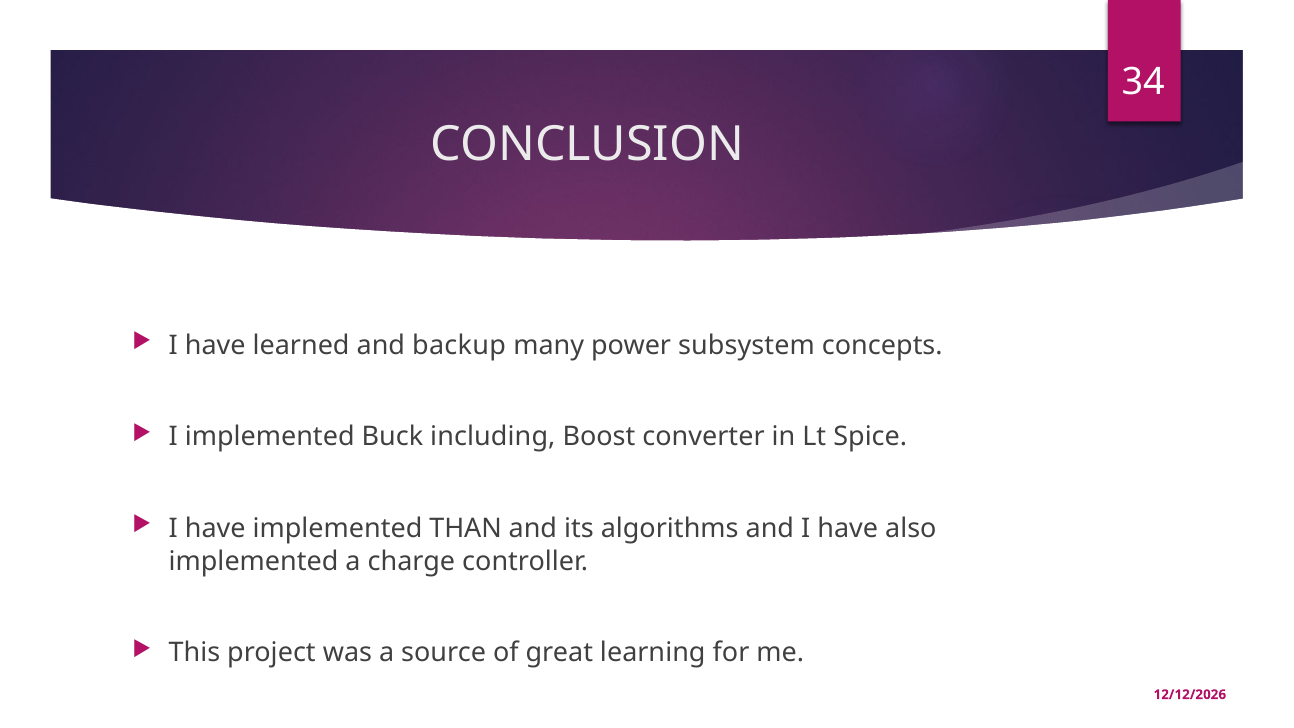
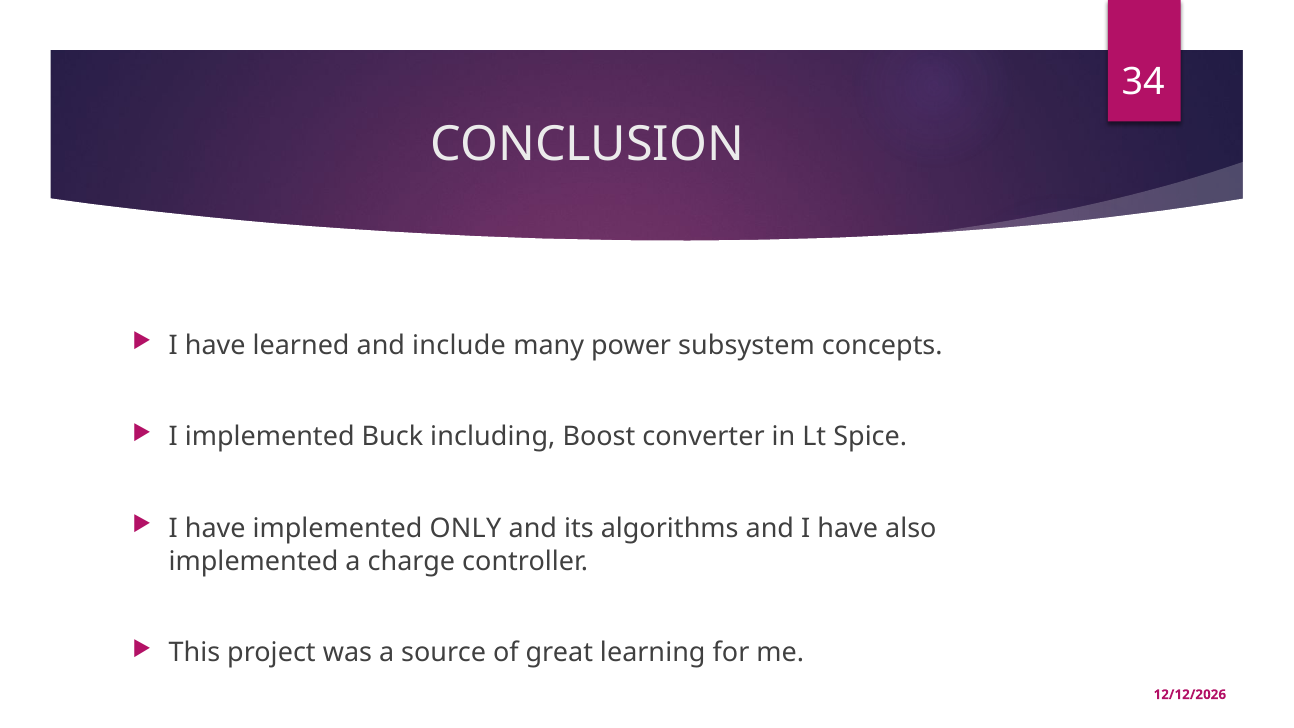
backup: backup -> include (459, 345)
THAN: THAN -> ONLY (465, 529)
